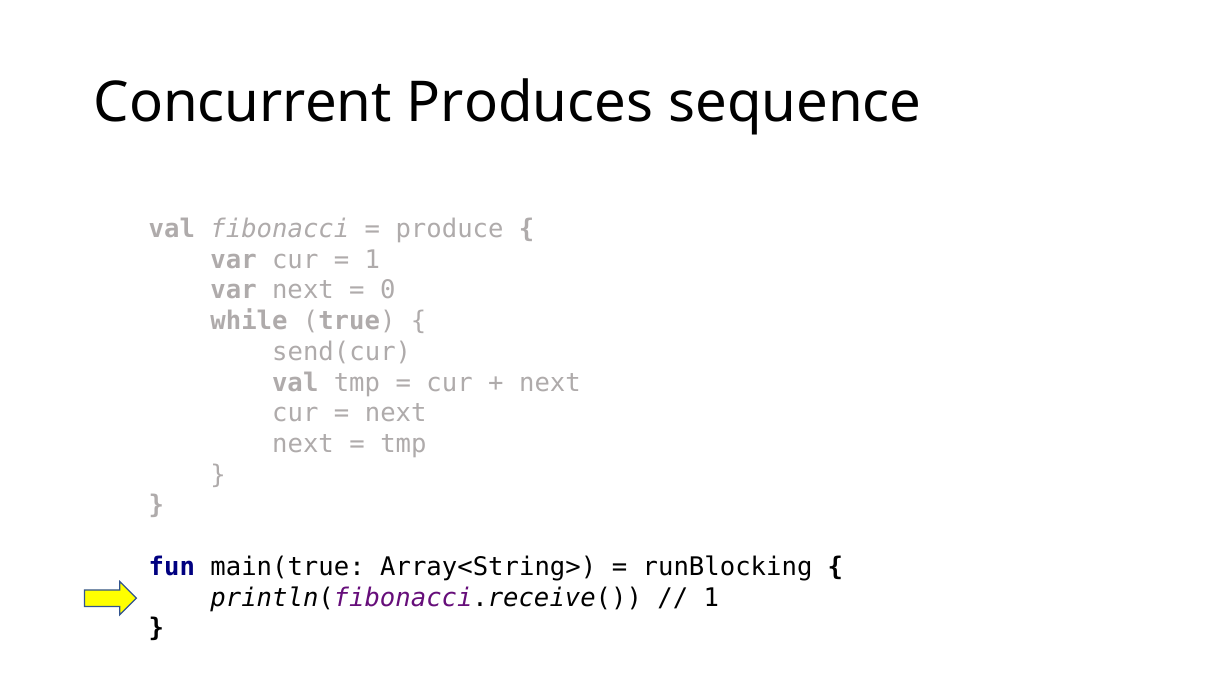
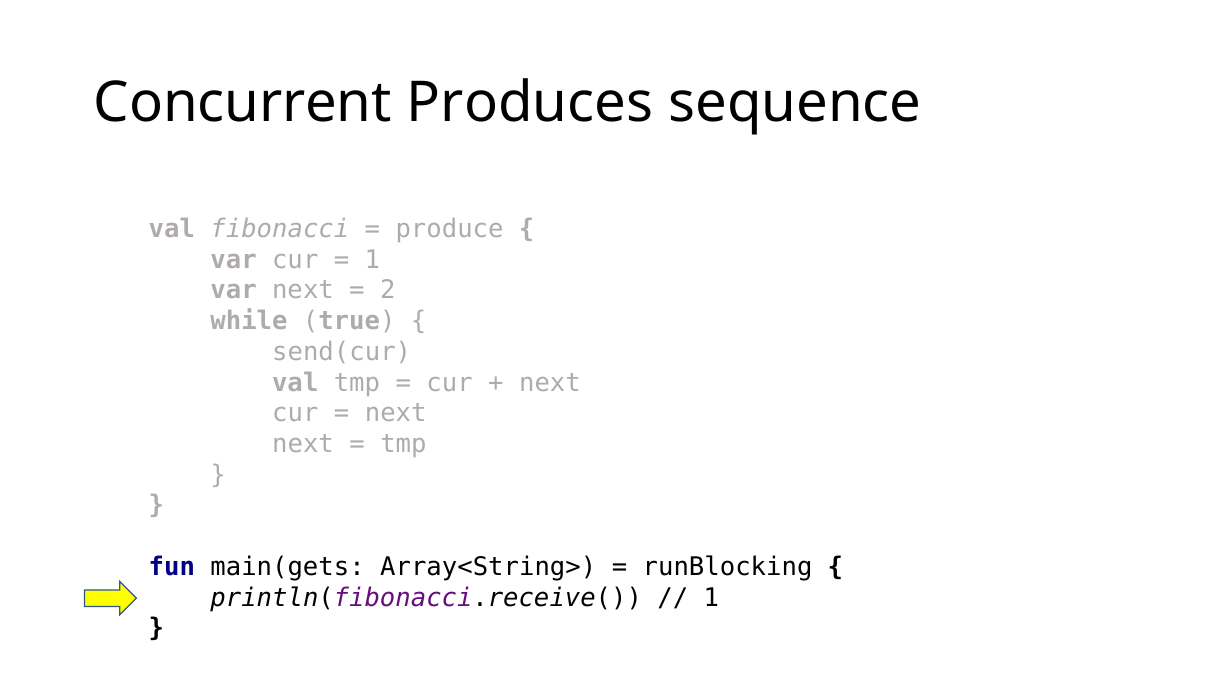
0: 0 -> 2 (388, 290)
main(true: main(true -> main(gets (288, 567)
